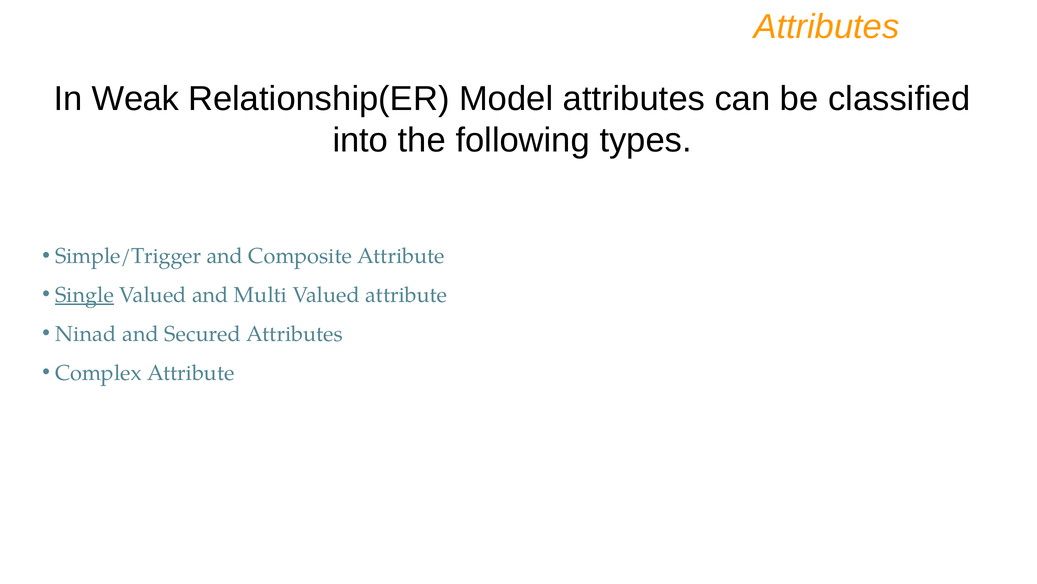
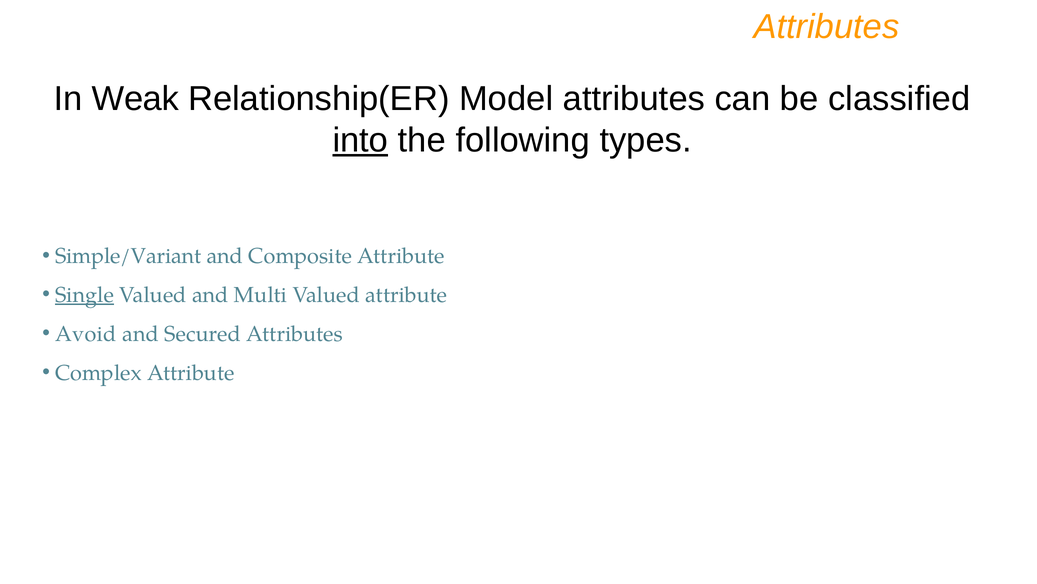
into underline: none -> present (360, 140)
Simple/Trigger: Simple/Trigger -> Simple/Variant (128, 256)
Ninad: Ninad -> Avoid (86, 334)
